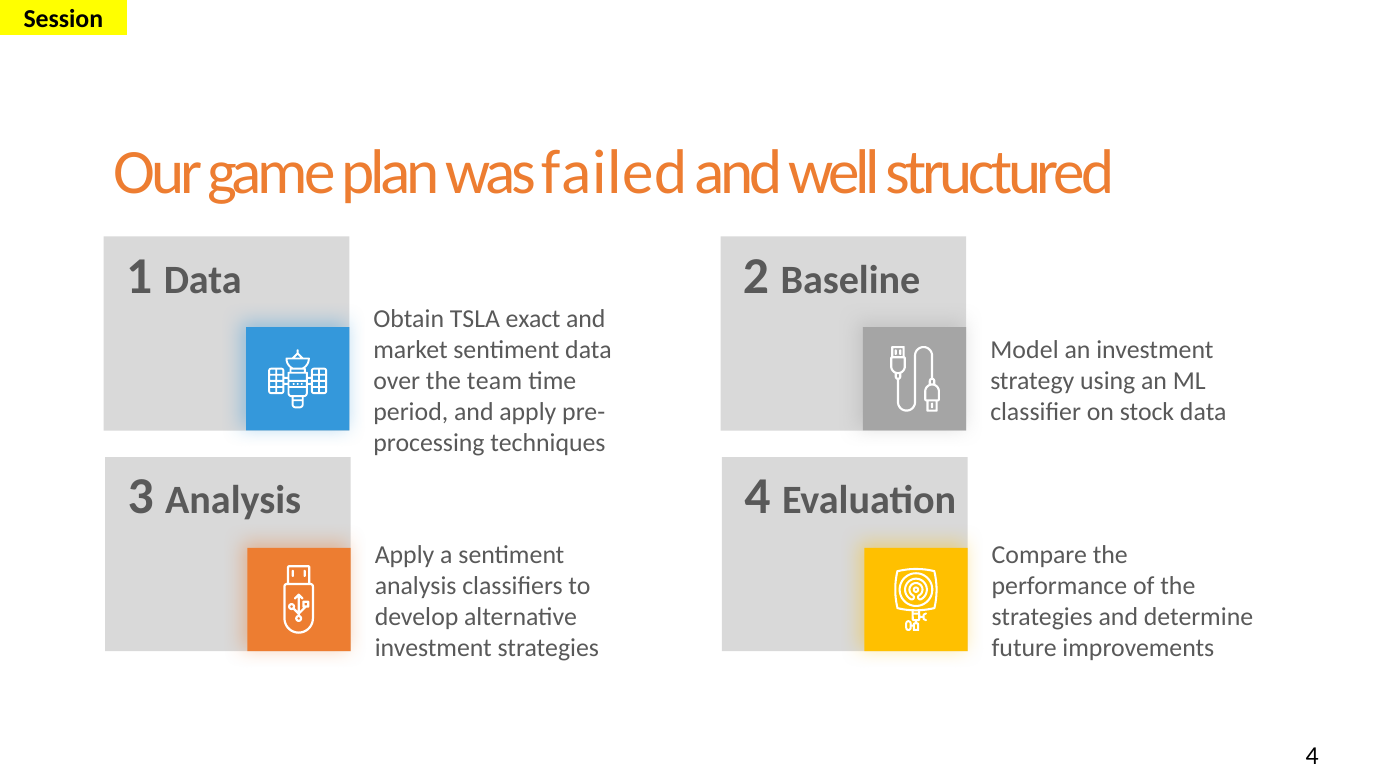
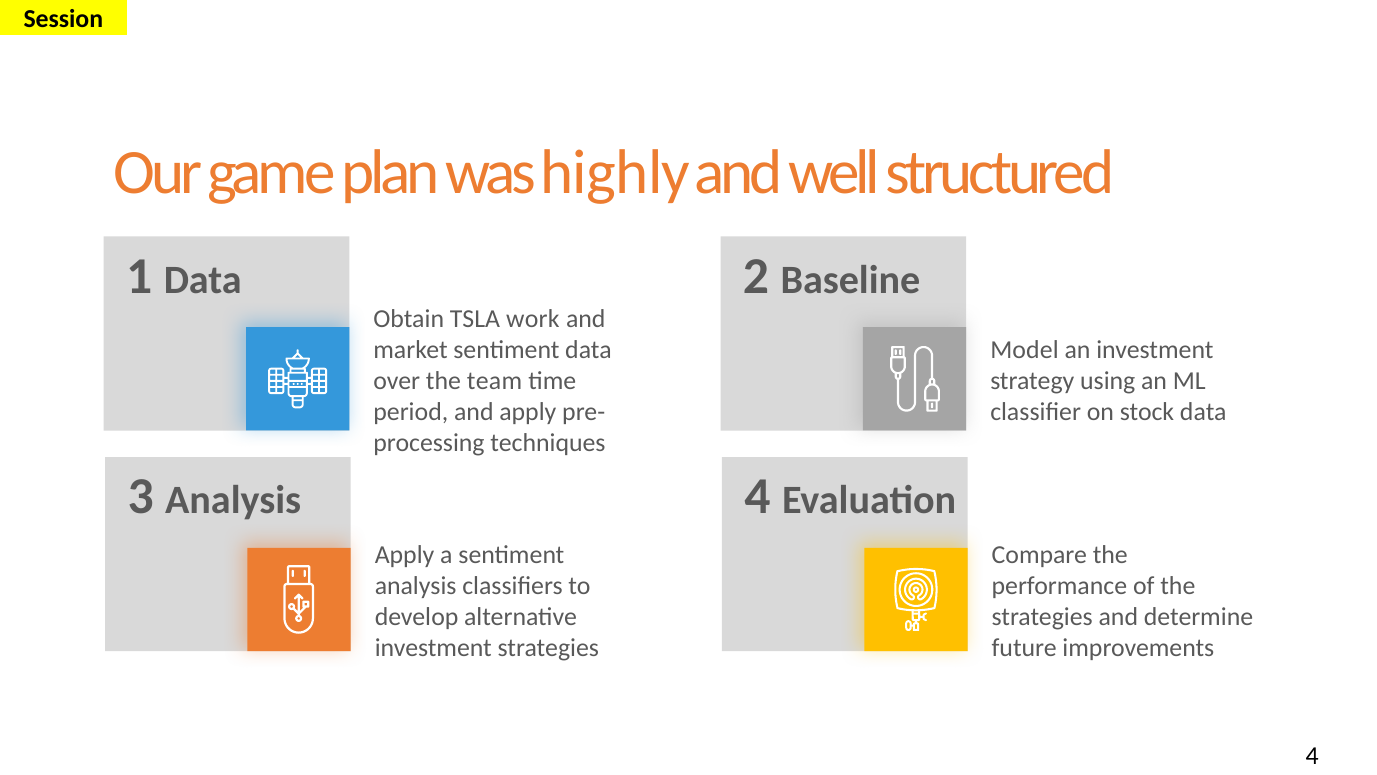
failed: failed -> highly (615, 173)
exact: exact -> work (533, 318)
